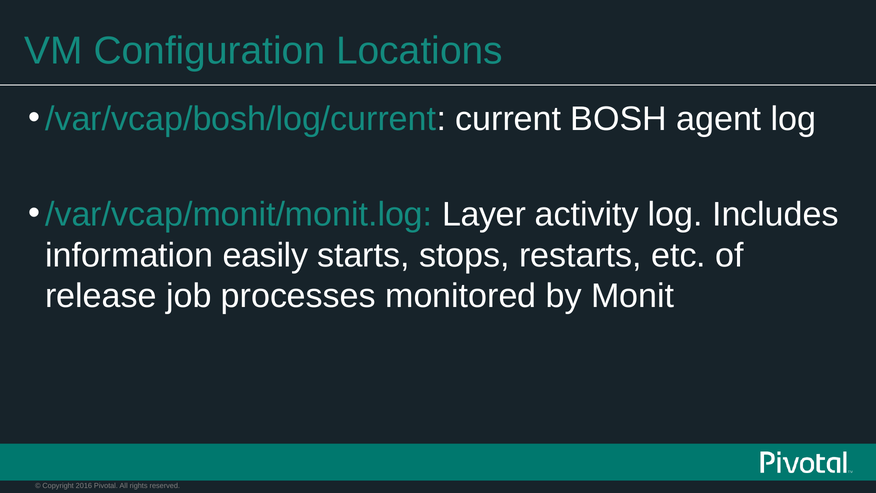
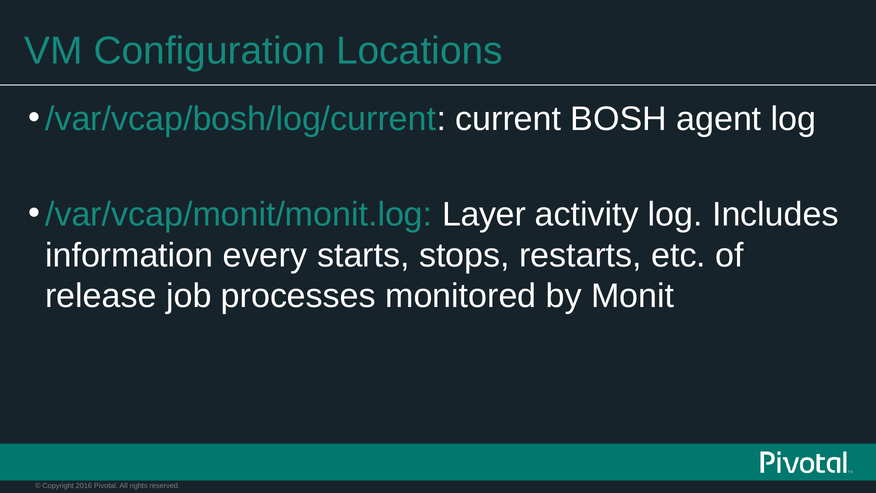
easily: easily -> every (265, 255)
